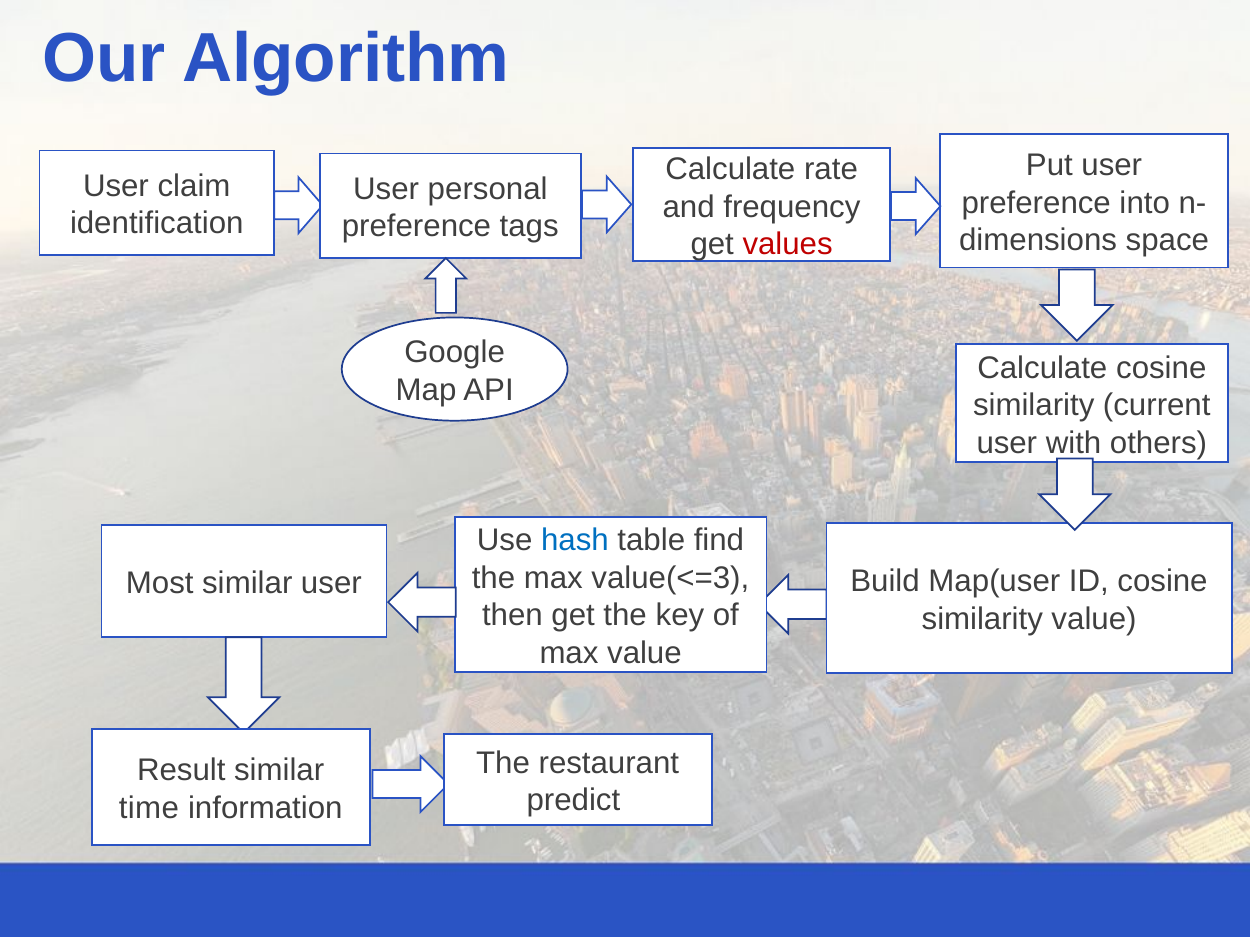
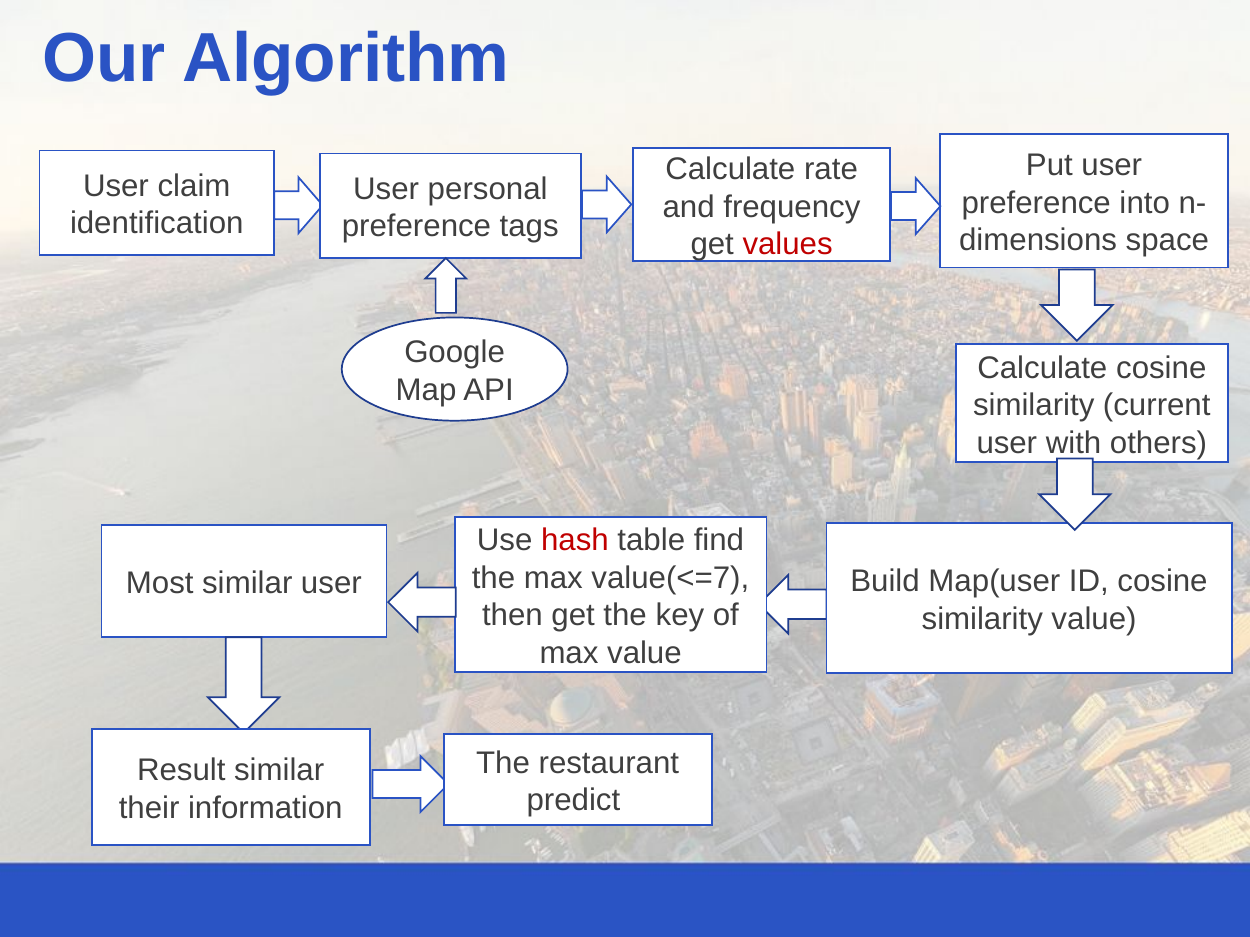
hash colour: blue -> red (575, 541)
value(<=3: value(<=3 -> value(<=7 (670, 578)
time: time -> their (149, 809)
